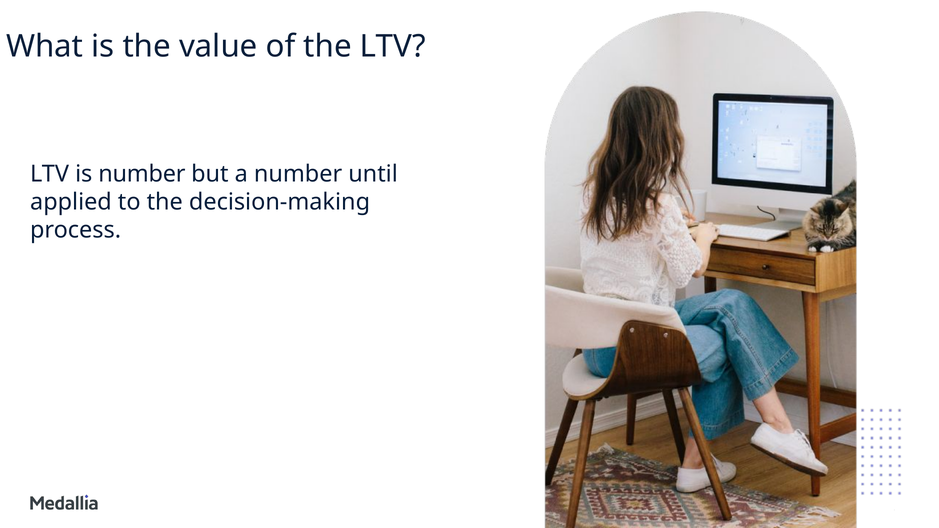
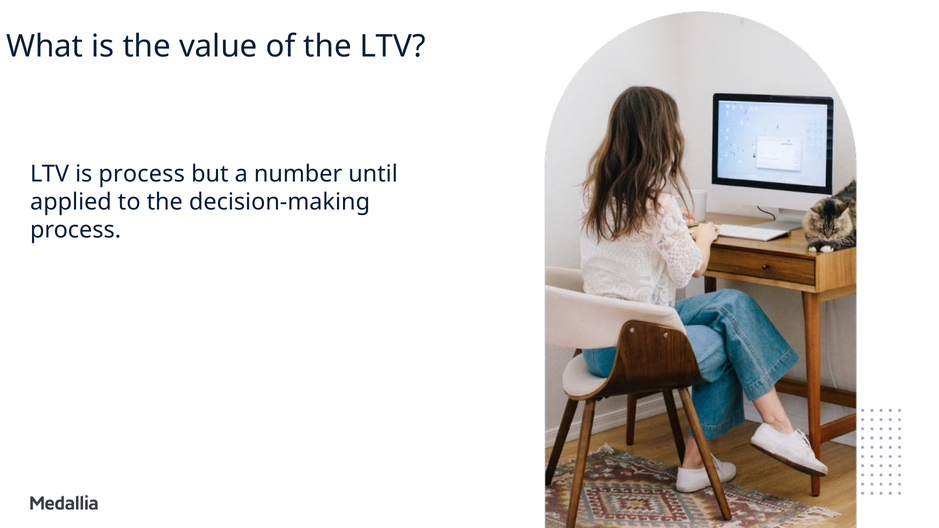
is number: number -> process (142, 174)
